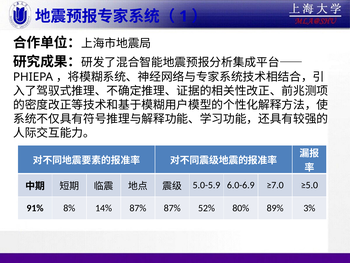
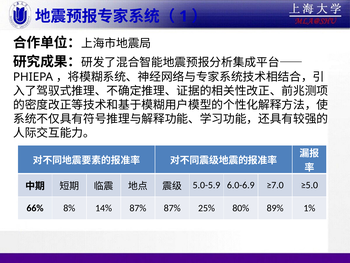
91%: 91% -> 66% (35, 208)
52%: 52% -> 25% (206, 208)
3%: 3% -> 1% (309, 208)
